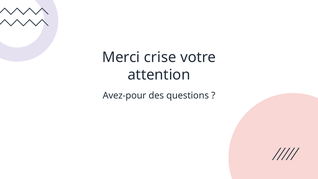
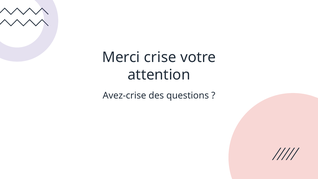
Avez-pour: Avez-pour -> Avez-crise (124, 96)
